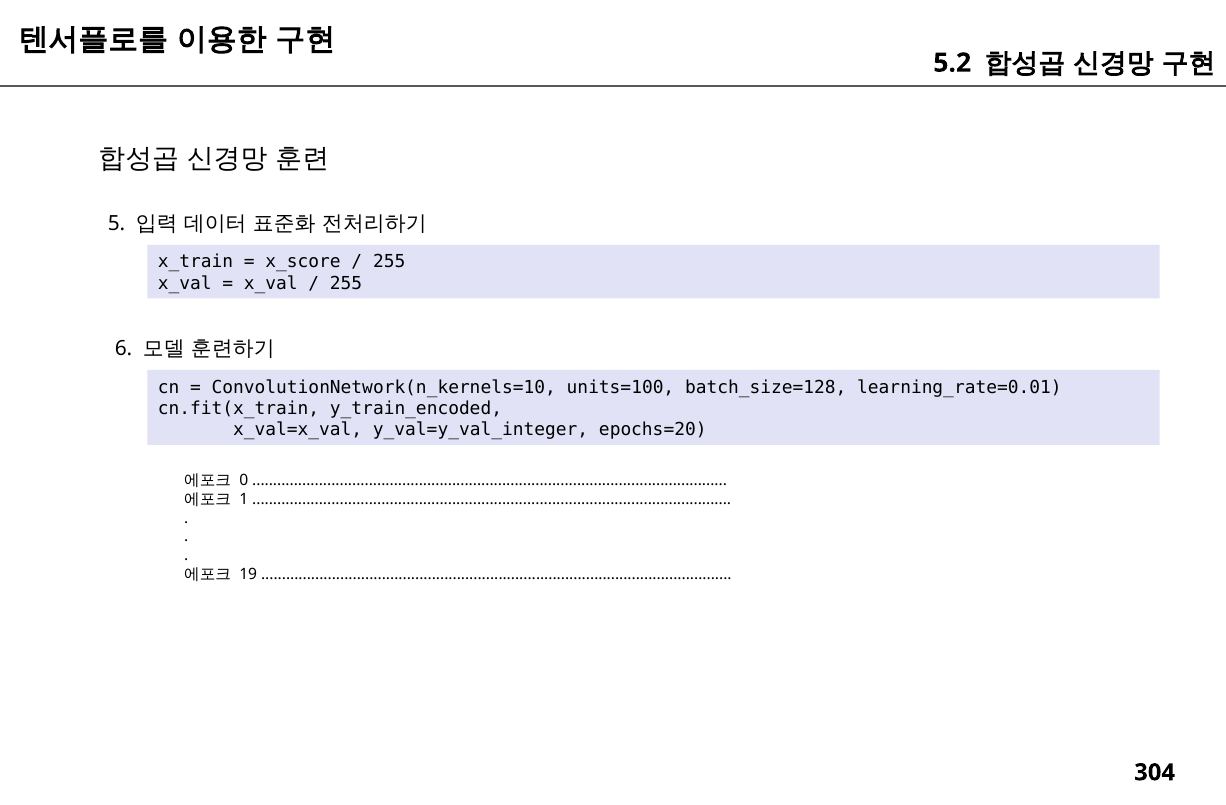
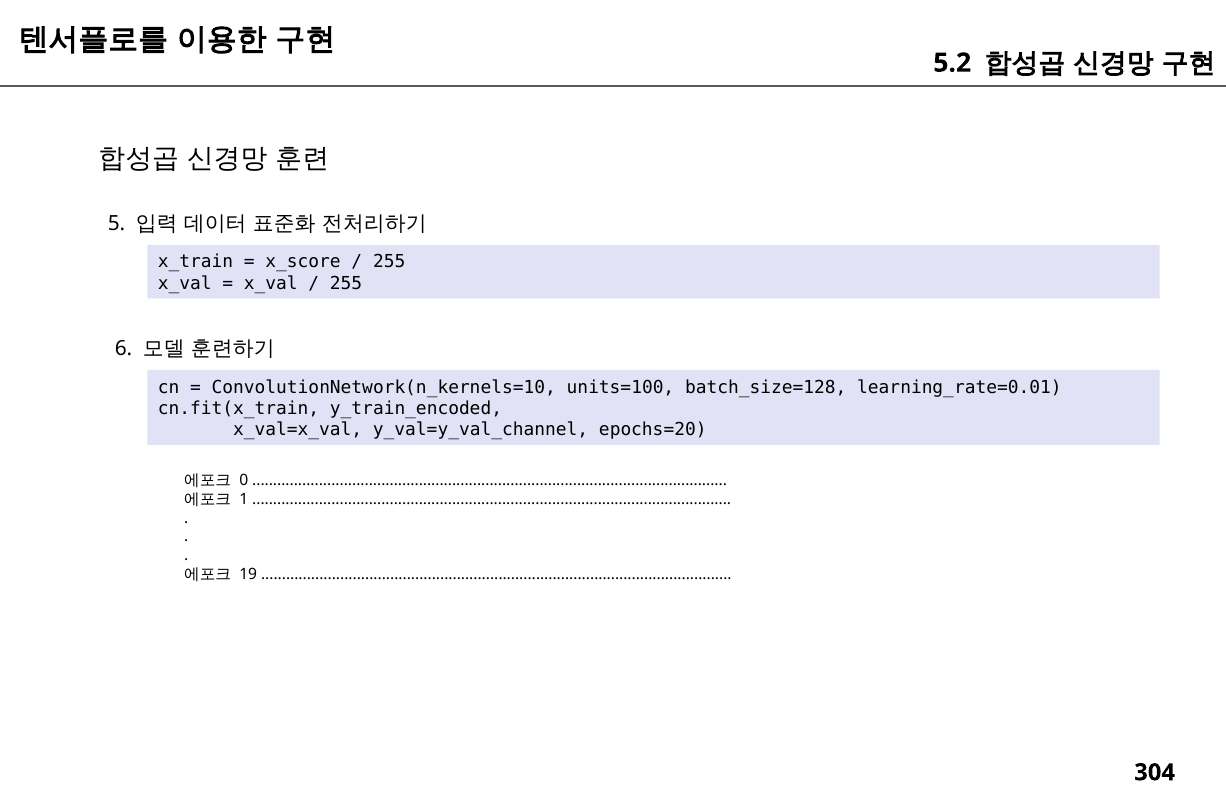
y_val=y_val_integer: y_val=y_val_integer -> y_val=y_val_channel (481, 430)
